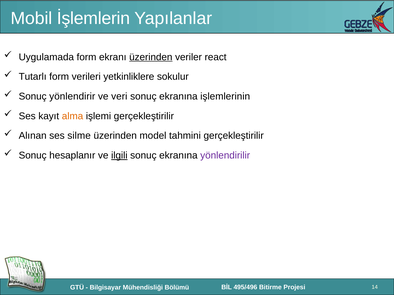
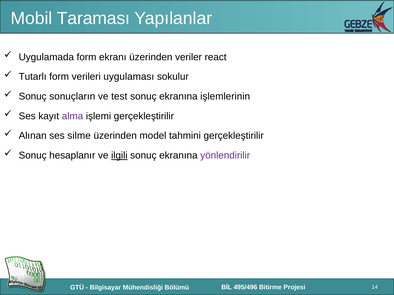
İşlemlerin: İşlemlerin -> Taraması (93, 18)
üzerinden underline: present -> none (151, 57)
yetkinliklere: yetkinliklere -> uygulaması (129, 77)
yönlendirir: yönlendirir -> sonuçların (72, 97)
veri: veri -> test (119, 97)
alma colour: orange -> purple (73, 116)
